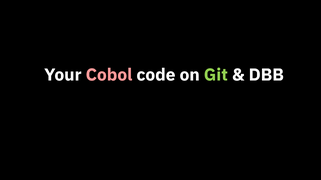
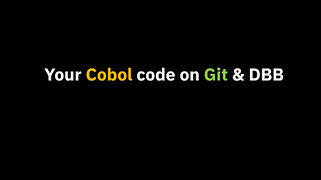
Cobol colour: pink -> yellow (109, 75)
